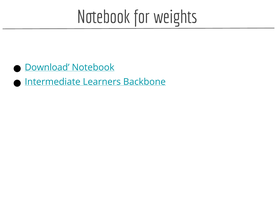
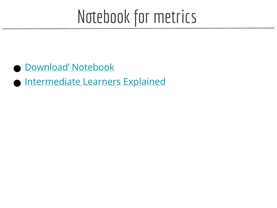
weights: weights -> metrics (175, 17)
Backbone: Backbone -> Explained (144, 82)
